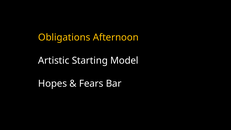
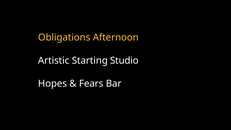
Model: Model -> Studio (124, 60)
